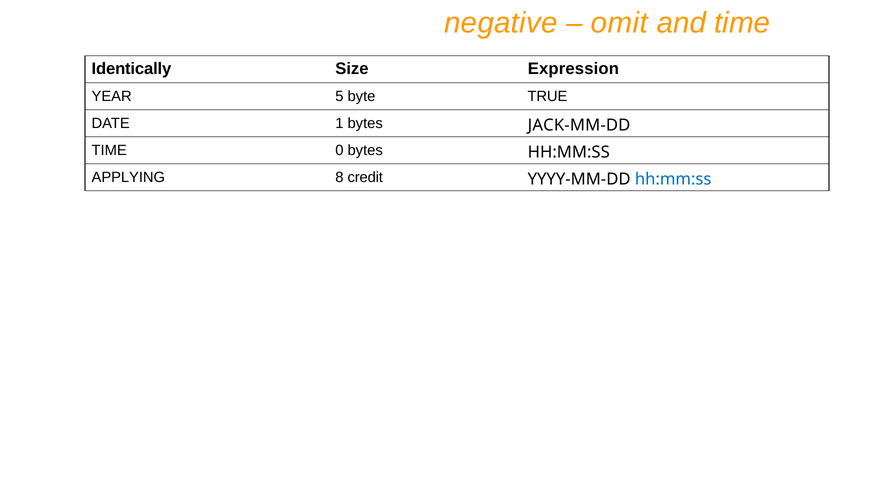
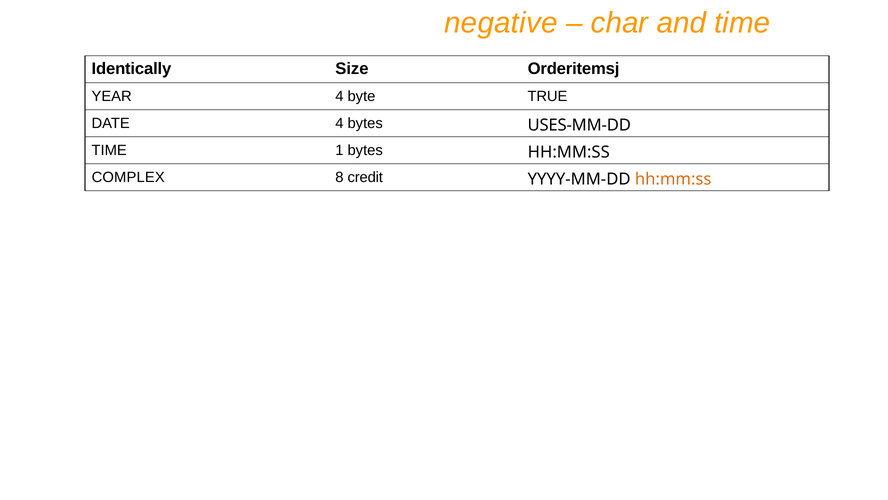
omit: omit -> char (620, 23)
Expression: Expression -> Orderitemsj (574, 69)
YEAR 5: 5 -> 4 (339, 96)
DATE 1: 1 -> 4 (339, 123)
JACK-MM-DD: JACK-MM-DD -> USES-MM-DD (579, 125)
0: 0 -> 1 (339, 150)
APPLYING: APPLYING -> COMPLEX (128, 177)
hh:mm:ss colour: blue -> orange (673, 179)
